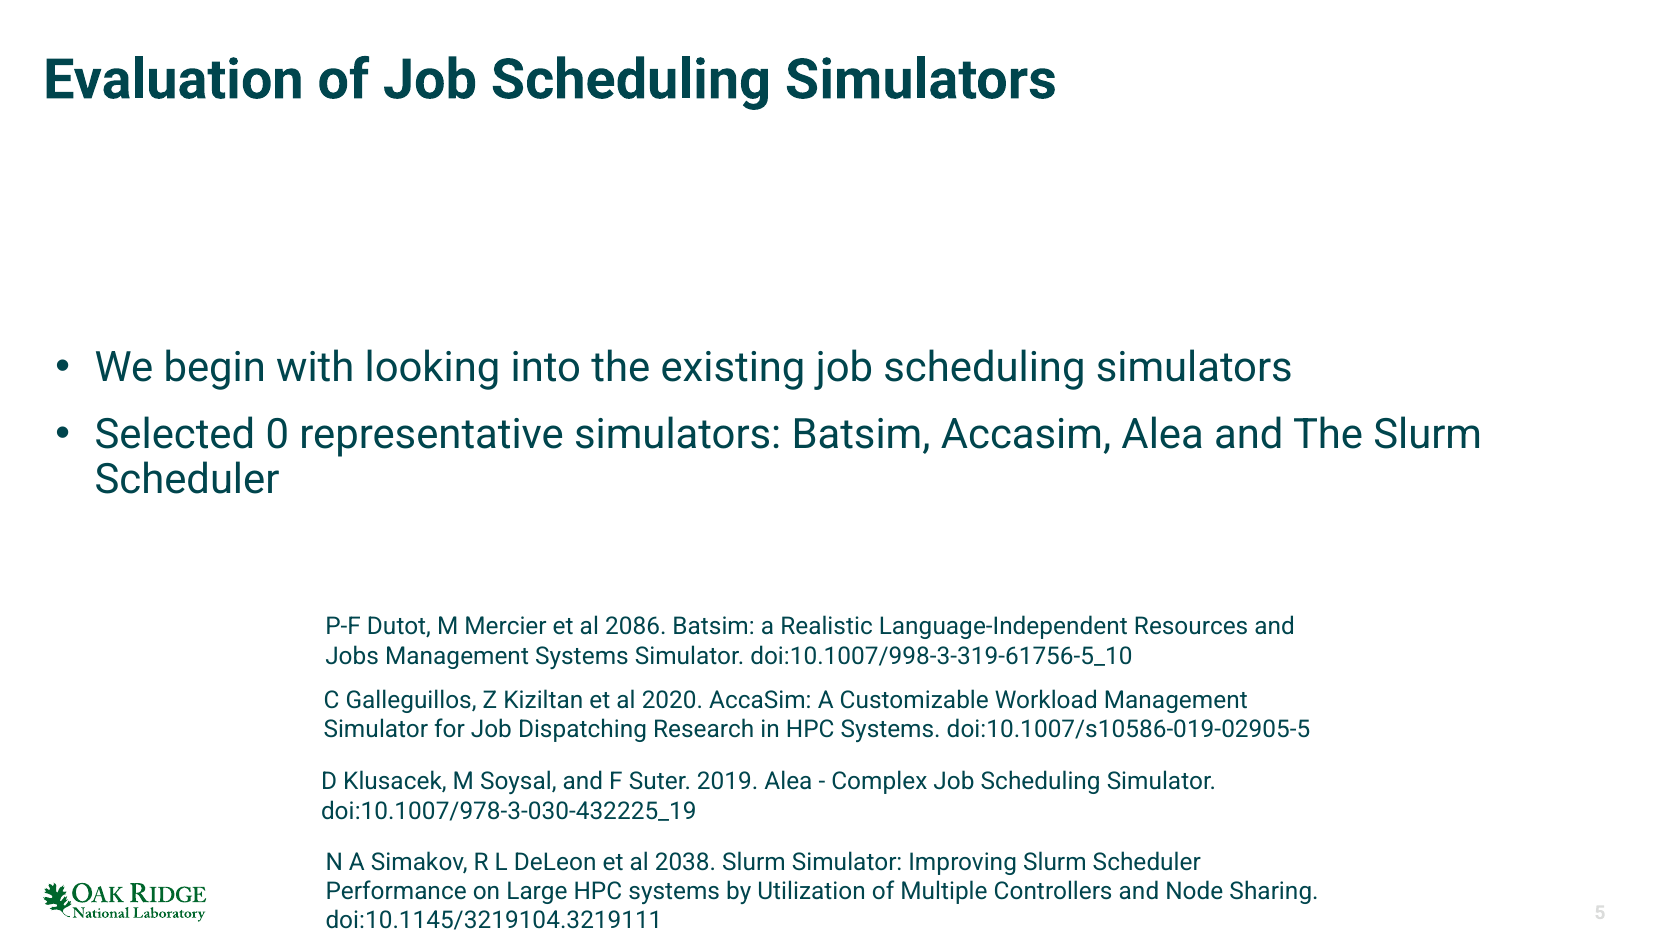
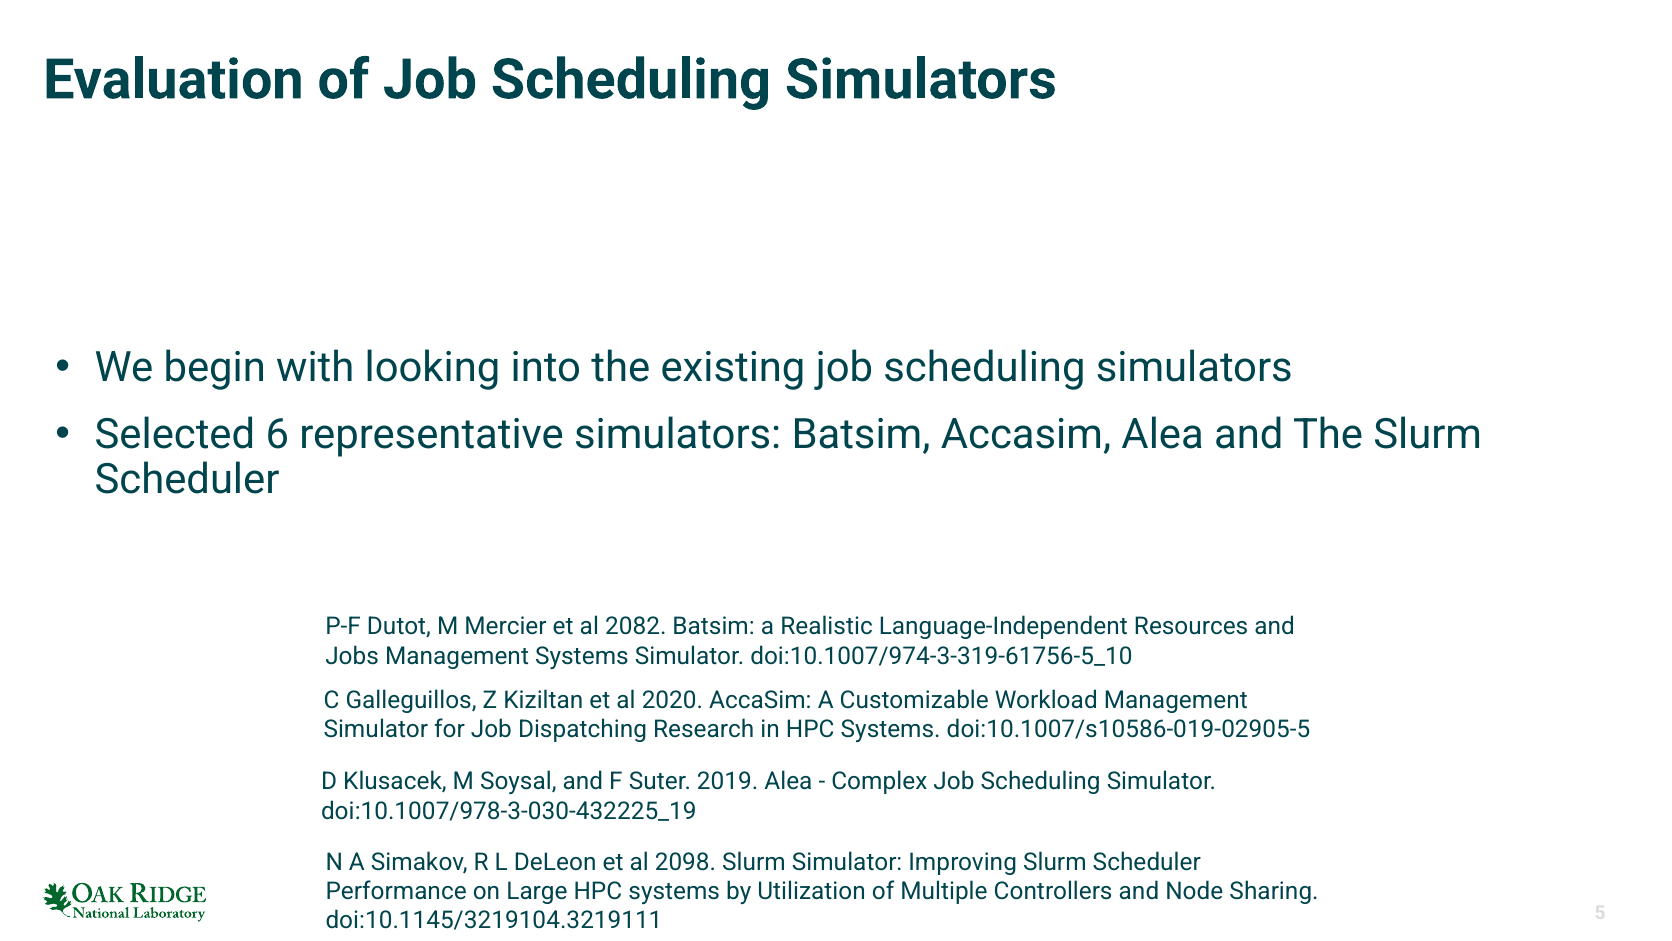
0: 0 -> 6 (277, 434)
2086: 2086 -> 2082 (636, 627)
doi:10.1007/998-3-319-61756-5_10: doi:10.1007/998-3-319-61756-5_10 -> doi:10.1007/974-3-319-61756-5_10 (941, 656)
2038: 2038 -> 2098 (685, 862)
